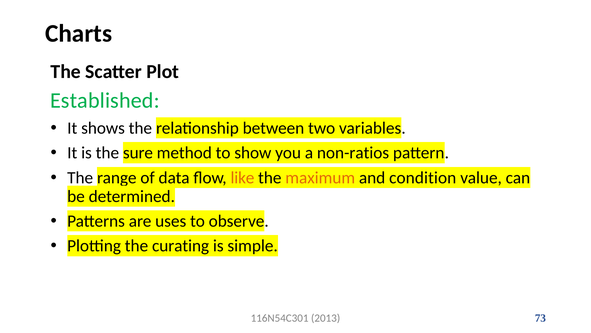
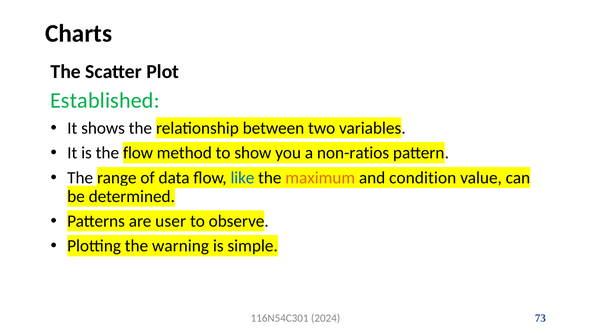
the sure: sure -> flow (138, 153)
like colour: orange -> blue (242, 177)
uses: uses -> user (171, 221)
curating: curating -> warning (181, 245)
2013: 2013 -> 2024 (326, 318)
